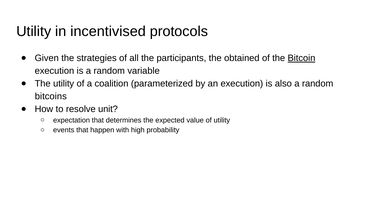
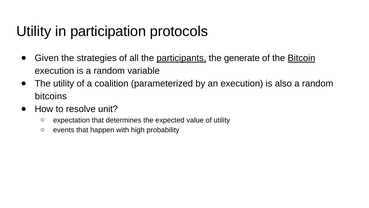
incentivised: incentivised -> participation (108, 31)
participants underline: none -> present (181, 58)
obtained: obtained -> generate (242, 58)
